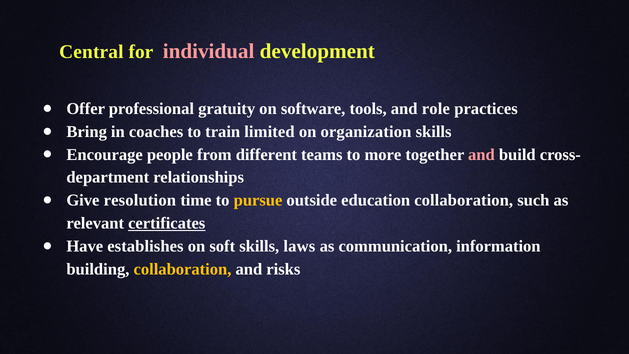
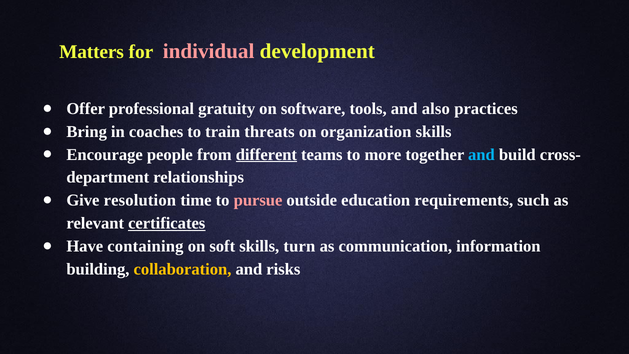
Central: Central -> Matters (92, 52)
role: role -> also (436, 109)
limited: limited -> threats (269, 132)
different underline: none -> present (266, 154)
and colour: pink -> light blue (481, 154)
pursue colour: yellow -> pink (258, 200)
education collaboration: collaboration -> requirements (464, 200)
establishes: establishes -> containing (145, 246)
laws: laws -> turn (299, 246)
